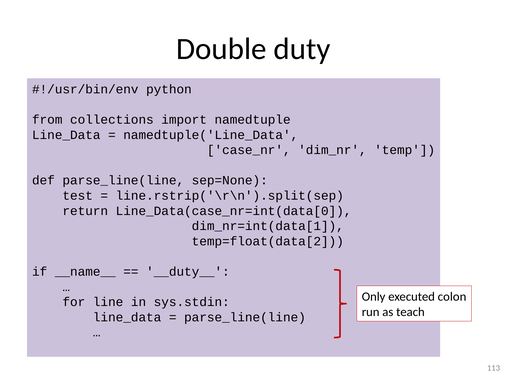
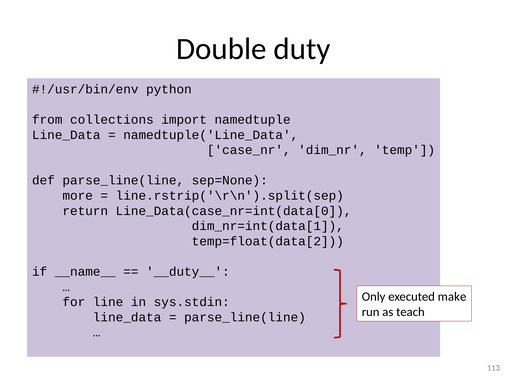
test: test -> more (78, 196)
colon: colon -> make (452, 297)
